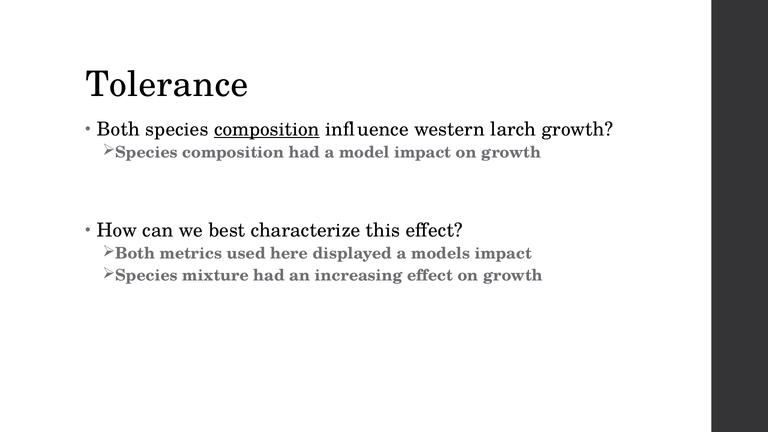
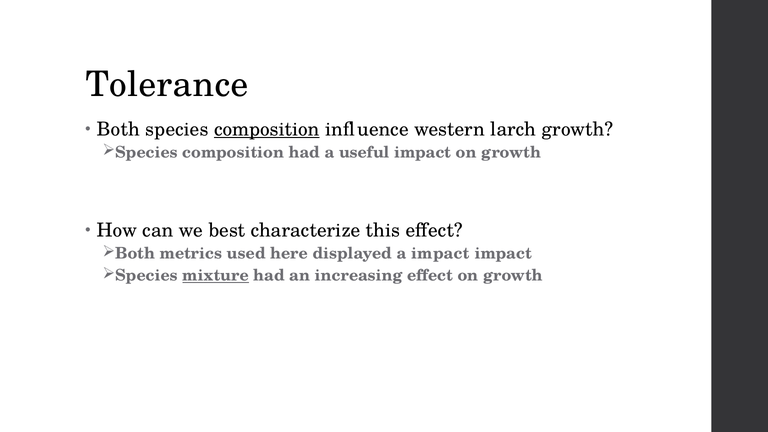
model: model -> useful (364, 153)
a models: models -> impact (441, 254)
mixture underline: none -> present (216, 276)
